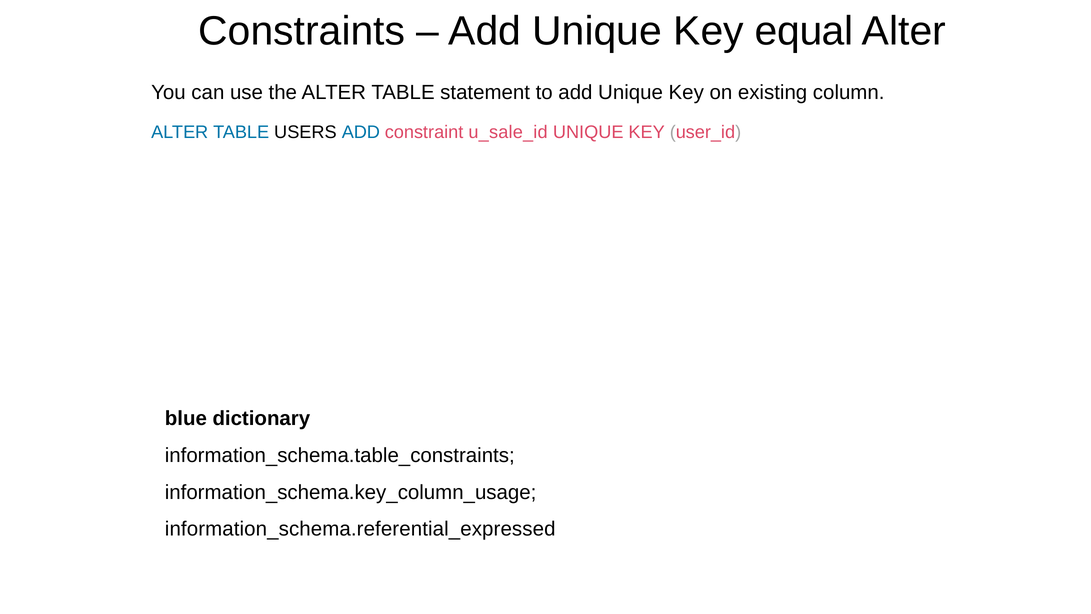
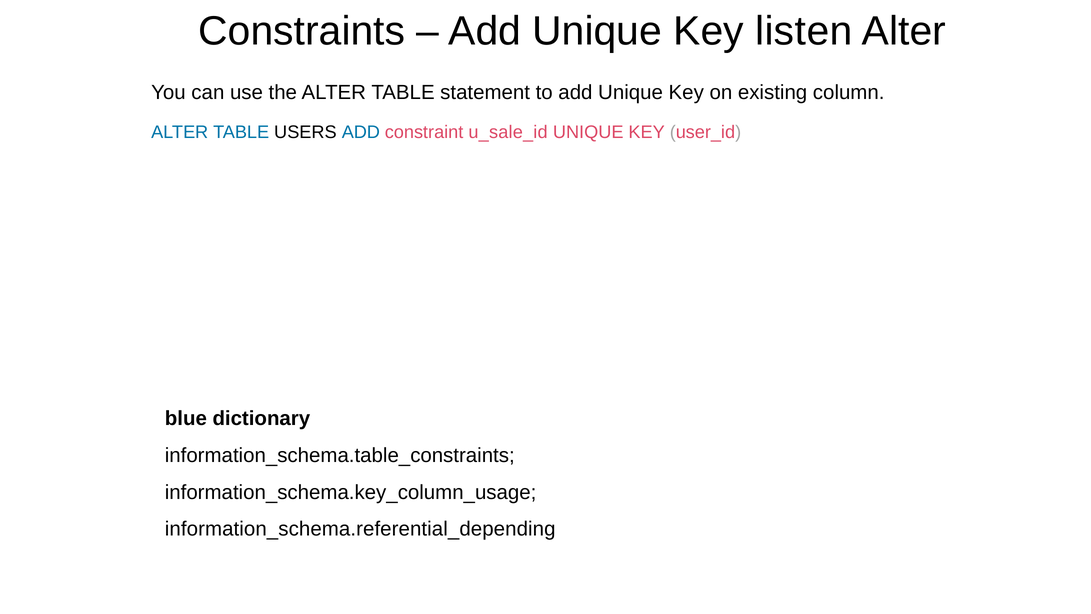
equal: equal -> listen (804, 31)
information_schema.referential_expressed: information_schema.referential_expressed -> information_schema.referential_depending (360, 529)
